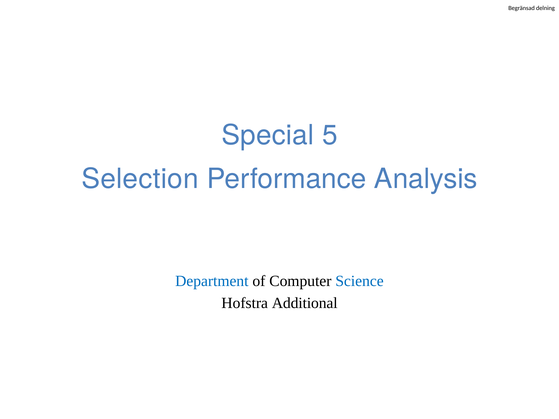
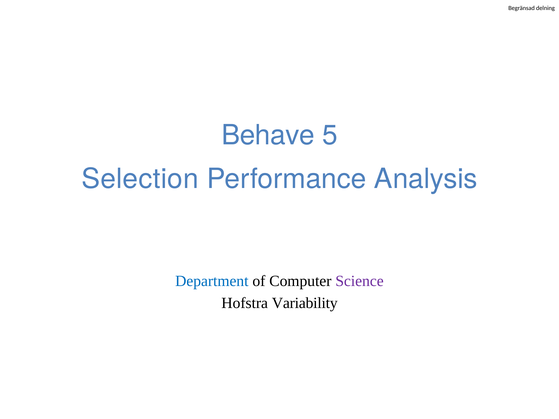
Special: Special -> Behave (268, 136)
Science colour: blue -> purple (359, 281)
Additional: Additional -> Variability (305, 303)
